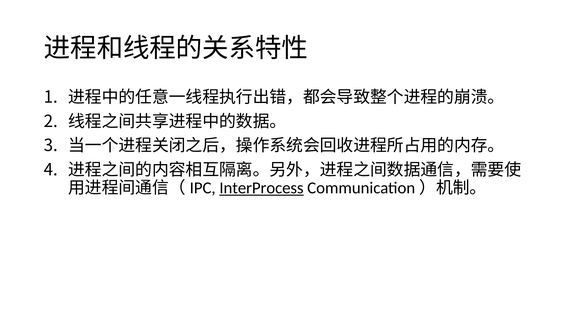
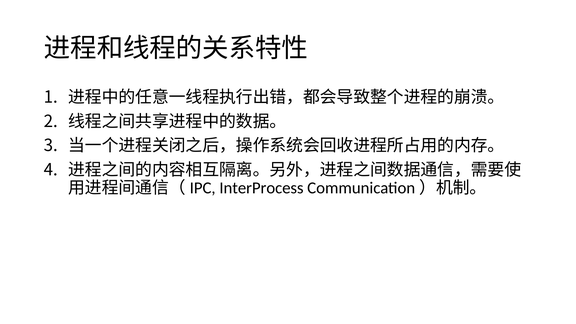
InterProcess underline: present -> none (261, 188)
